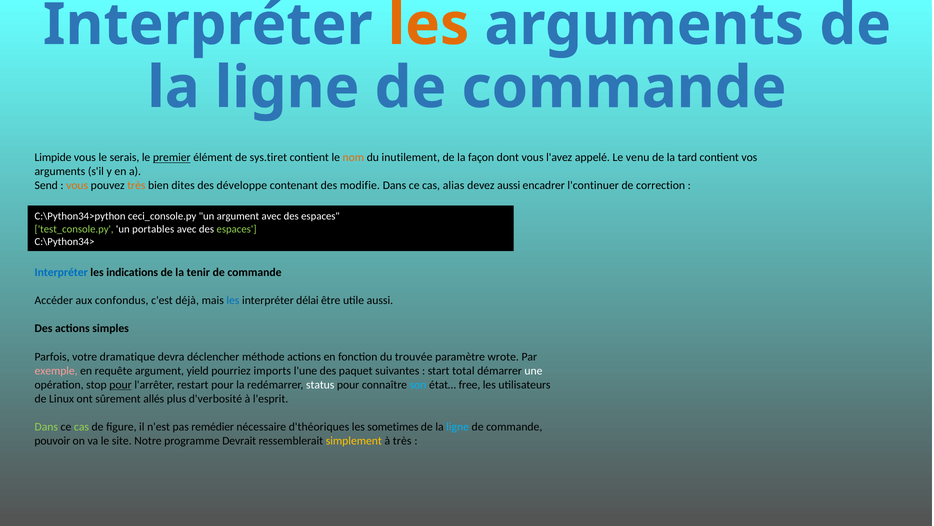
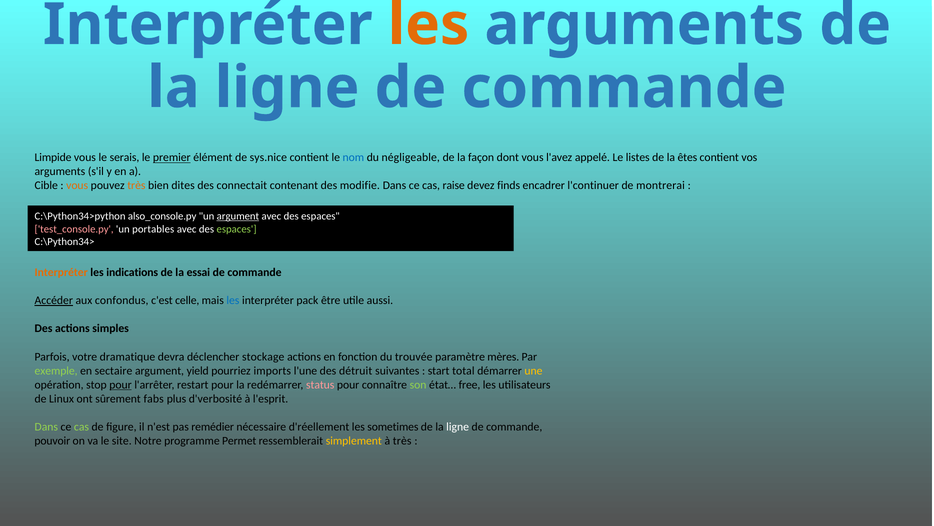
sys.tiret: sys.tiret -> sys.nice (268, 157)
nom colour: orange -> blue (353, 157)
inutilement: inutilement -> négligeable (411, 157)
venu: venu -> listes (638, 157)
tard: tard -> êtes (687, 157)
Send: Send -> Cible (46, 185)
développe: développe -> connectait (242, 185)
alias: alias -> raise (454, 185)
devez aussi: aussi -> finds (509, 185)
correction: correction -> montrerai (661, 185)
ceci_console.py: ceci_console.py -> also_console.py (162, 216)
argument underline: none -> present (238, 216)
test_console.py colour: light green -> pink (74, 229)
Interpréter colour: blue -> orange (61, 272)
tenir: tenir -> essai (198, 272)
Accéder underline: none -> present (54, 300)
déjà: déjà -> celle (187, 300)
délai: délai -> pack (307, 300)
méthode: méthode -> stockage (263, 356)
wrote: wrote -> mères (503, 356)
exemple colour: pink -> light green (56, 370)
requête: requête -> sectaire (114, 370)
paquet: paquet -> détruit (356, 370)
une colour: white -> yellow (534, 370)
status colour: white -> pink (320, 384)
son colour: light blue -> light green (418, 384)
allés: allés -> fabs (154, 398)
d'théoriques: d'théoriques -> d'réellement (319, 426)
ligne colour: light blue -> white (458, 426)
Devrait: Devrait -> Permet (239, 440)
